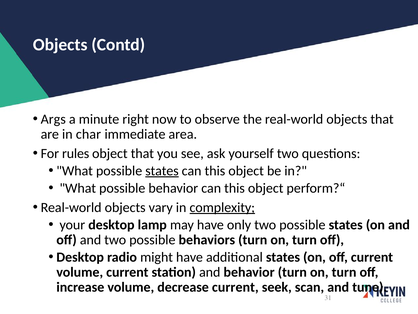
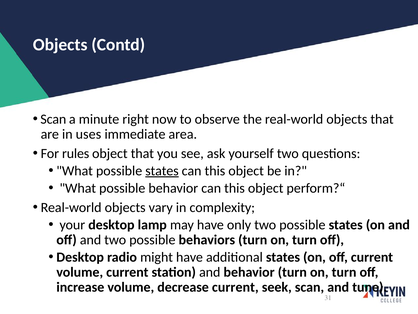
Args: Args -> Scan (53, 119)
char: char -> uses (88, 134)
complexity underline: present -> none (222, 207)
